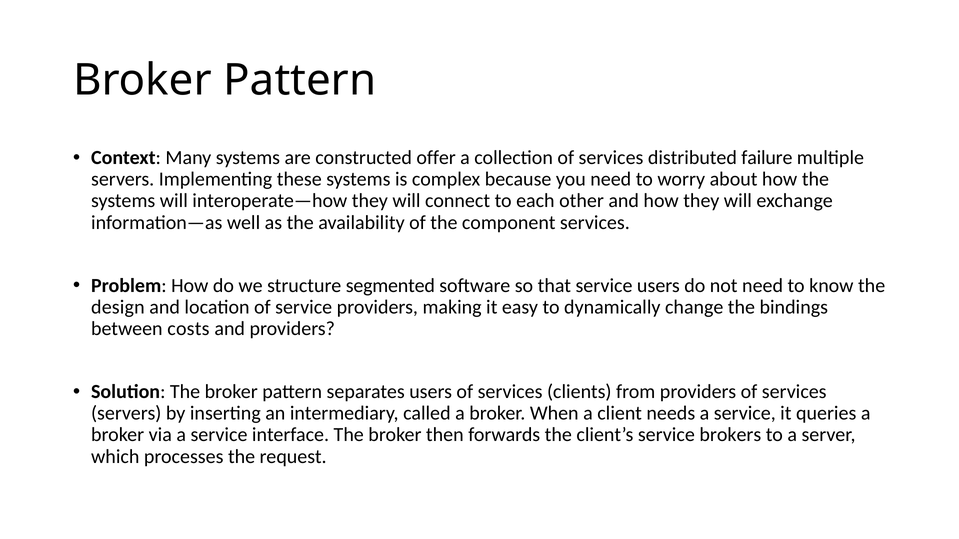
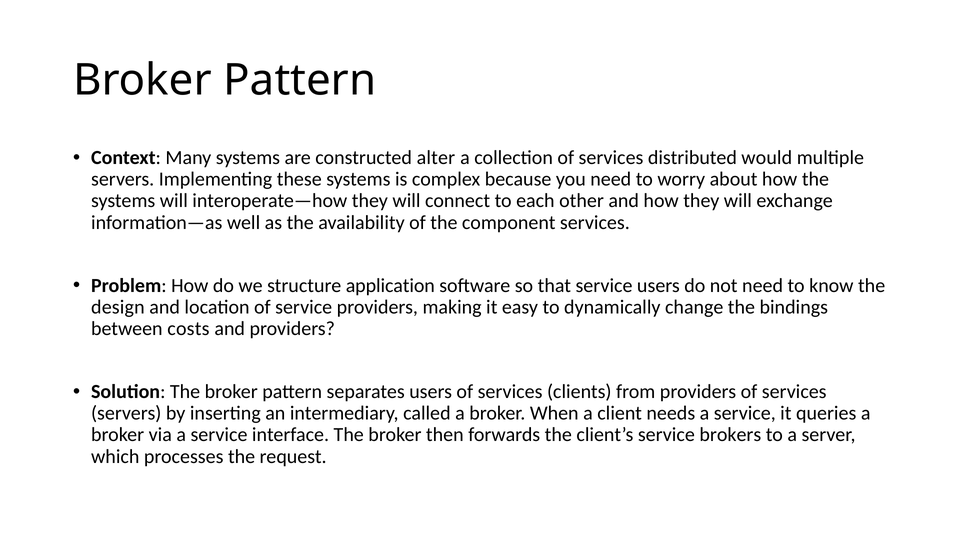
offer: offer -> alter (436, 158)
failure: failure -> would (767, 158)
segmented: segmented -> application (390, 286)
